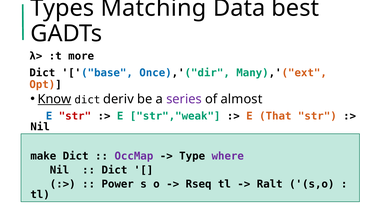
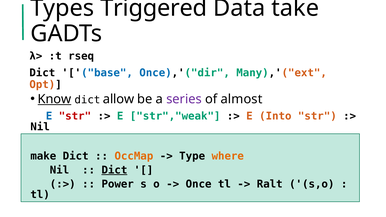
Matching: Matching -> Triggered (154, 8)
best: best -> take (295, 8)
more: more -> rseq (81, 56)
deriv: deriv -> allow (119, 99)
That: That -> Into (275, 116)
OccMap colour: purple -> orange (134, 156)
where colour: purple -> orange (228, 156)
Dict underline: none -> present (114, 170)
Rseq: Rseq -> Once (199, 184)
